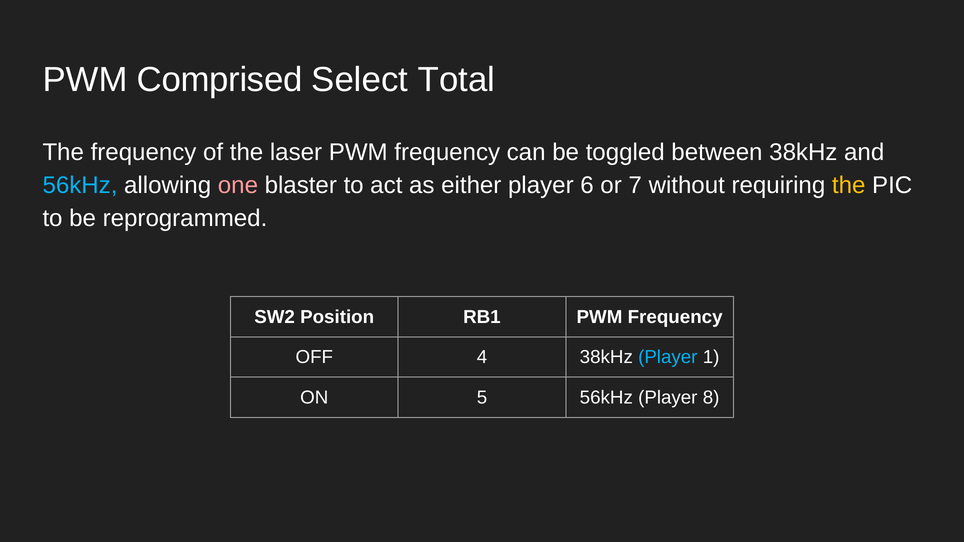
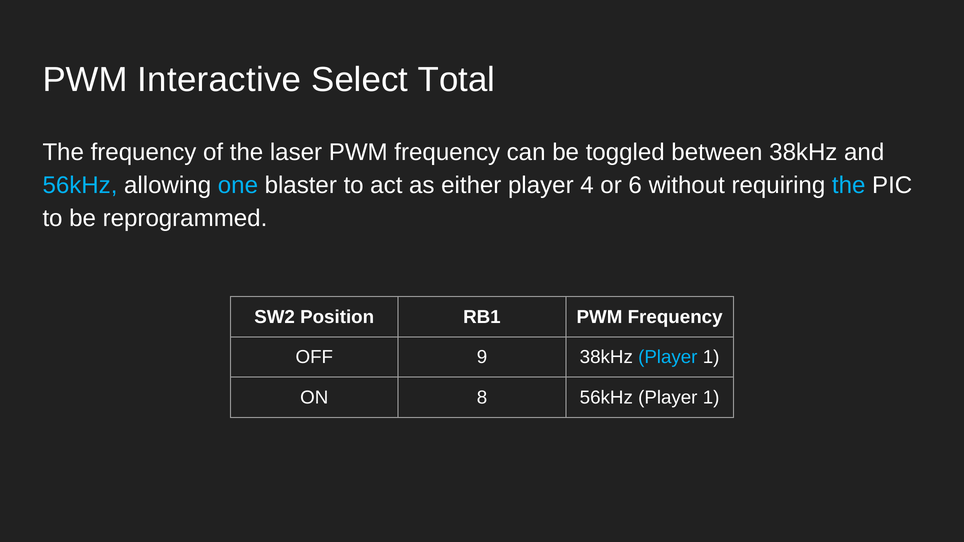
Comprised: Comprised -> Interactive (219, 80)
one colour: pink -> light blue (238, 185)
6: 6 -> 4 (587, 185)
7: 7 -> 6 (635, 185)
the colour: yellow -> light blue (849, 185)
4: 4 -> 9 (482, 357)
5: 5 -> 8 (482, 398)
56kHz Player 8: 8 -> 1 (711, 398)
